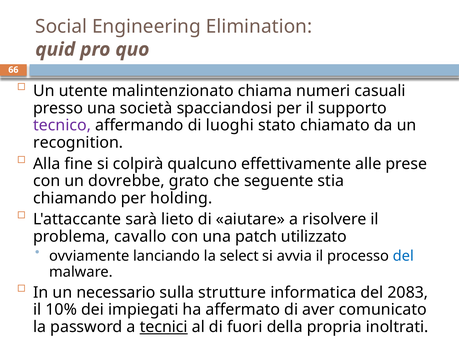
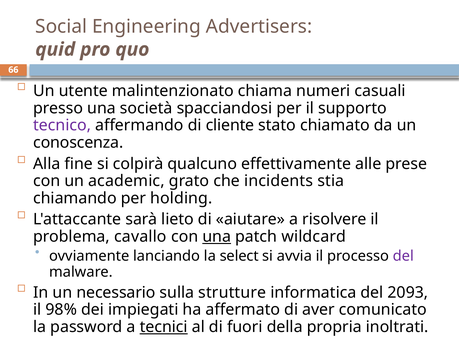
Elimination: Elimination -> Advertisers (259, 27)
luoghi: luoghi -> cliente (230, 125)
recognition: recognition -> conoscenza (78, 143)
dovrebbe: dovrebbe -> academic (126, 181)
seguente: seguente -> incidents (279, 181)
una underline: none -> present (217, 237)
utilizzato: utilizzato -> wildcard (314, 237)
del colour: blue -> purple (403, 256)
2083: 2083 -> 2093 (408, 293)
10%: 10% -> 98% (61, 310)
